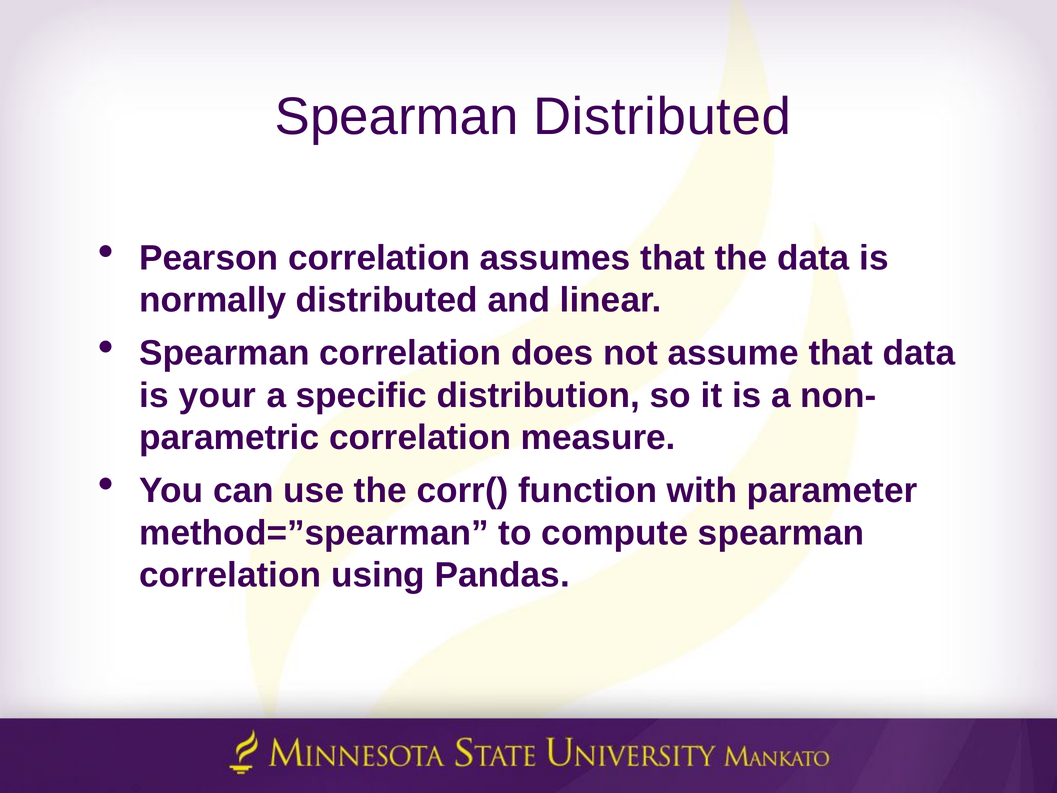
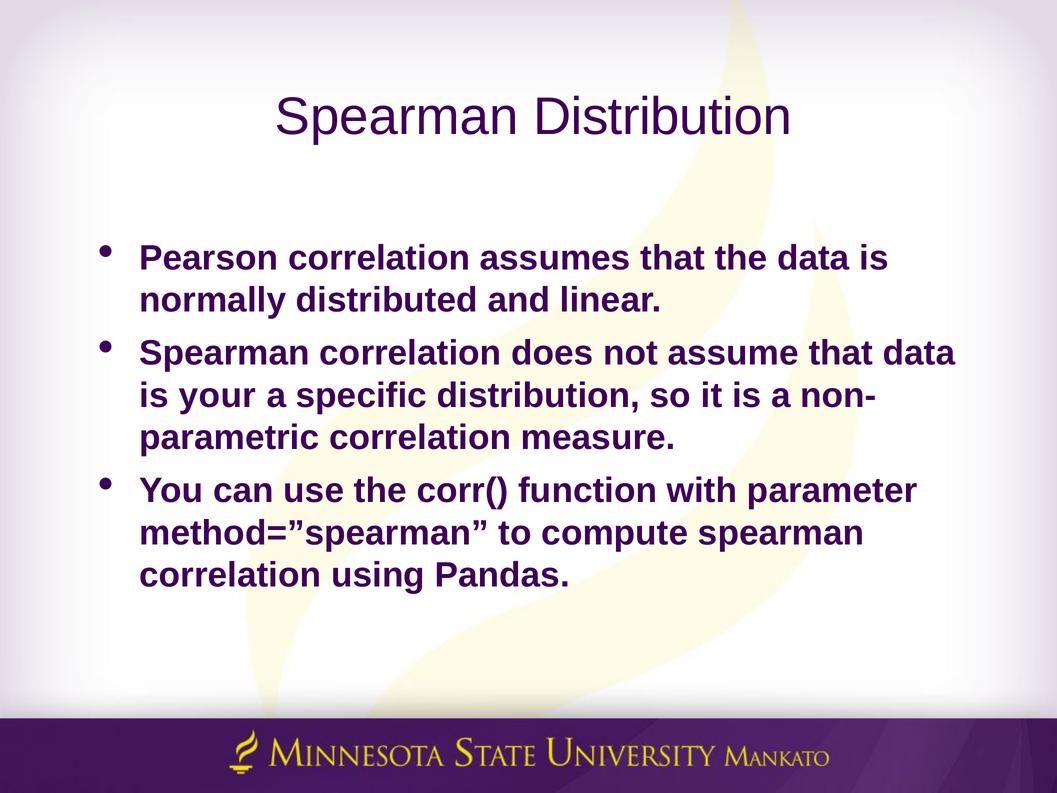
Spearman Distributed: Distributed -> Distribution (663, 117)
